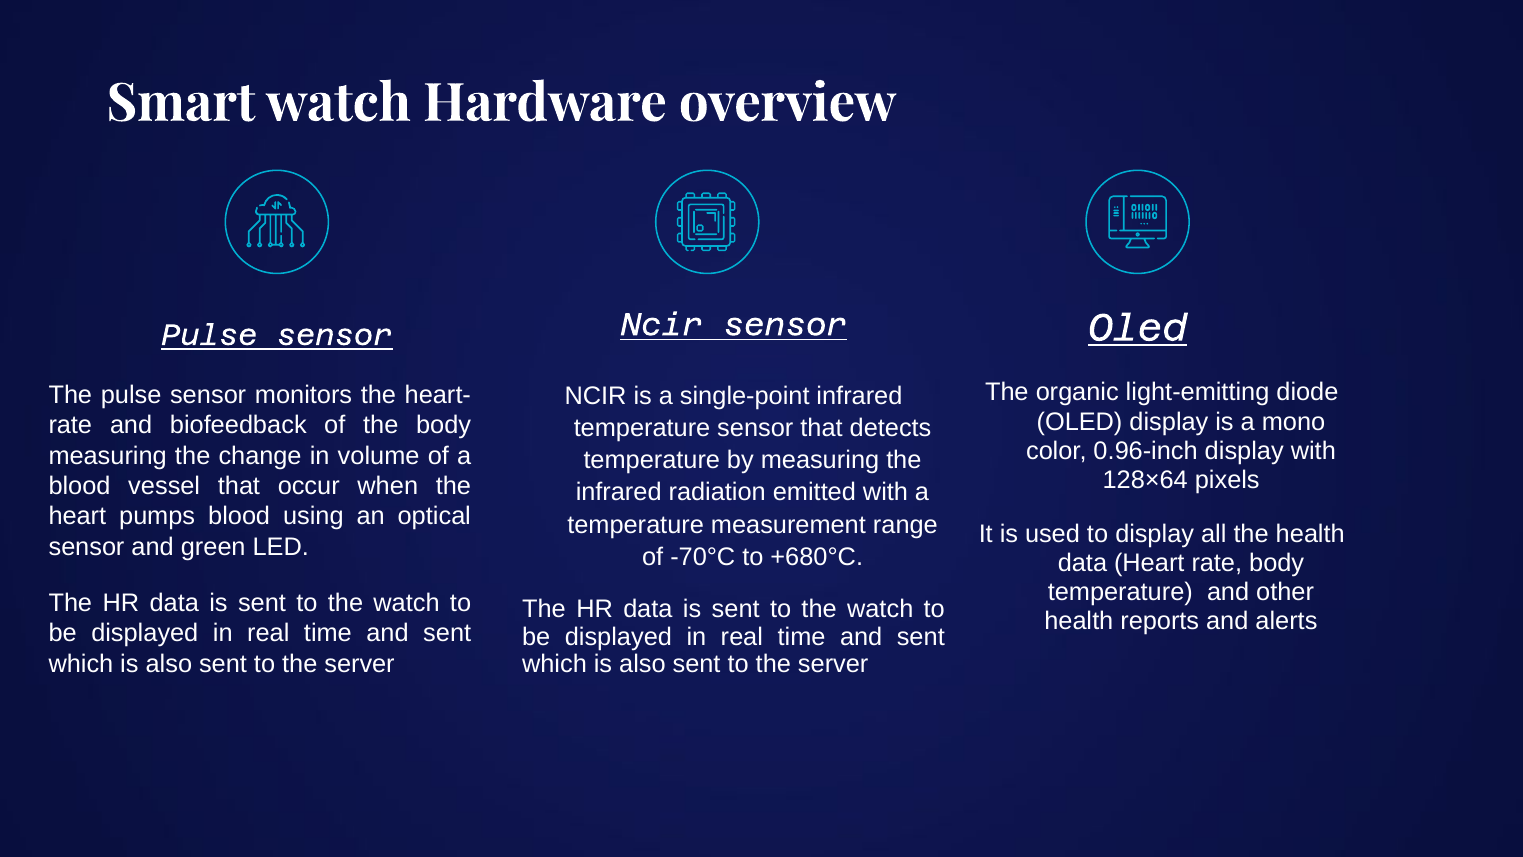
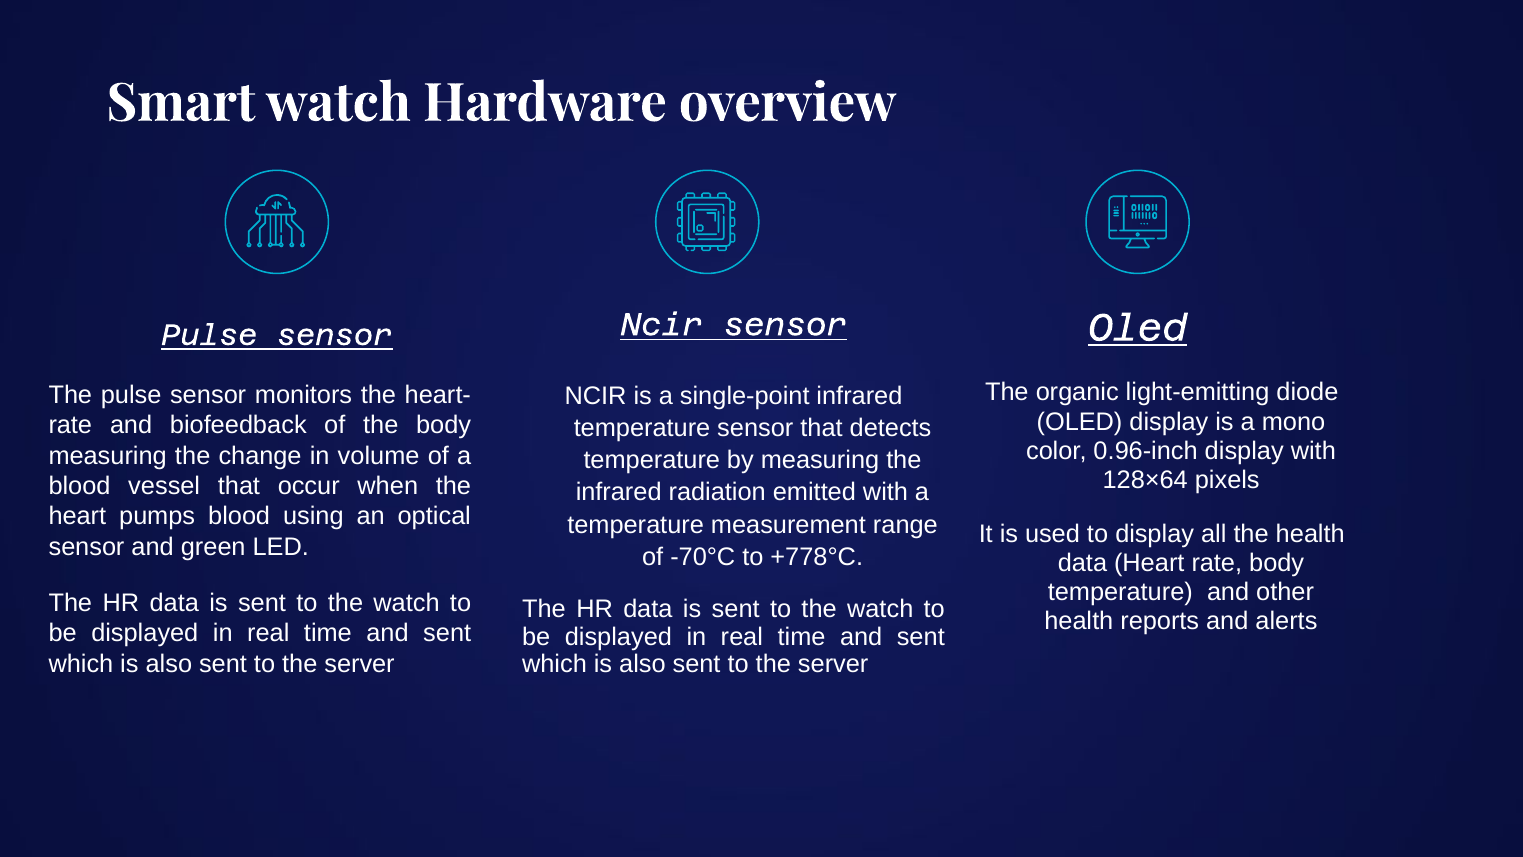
+680°C: +680°C -> +778°C (817, 557)
